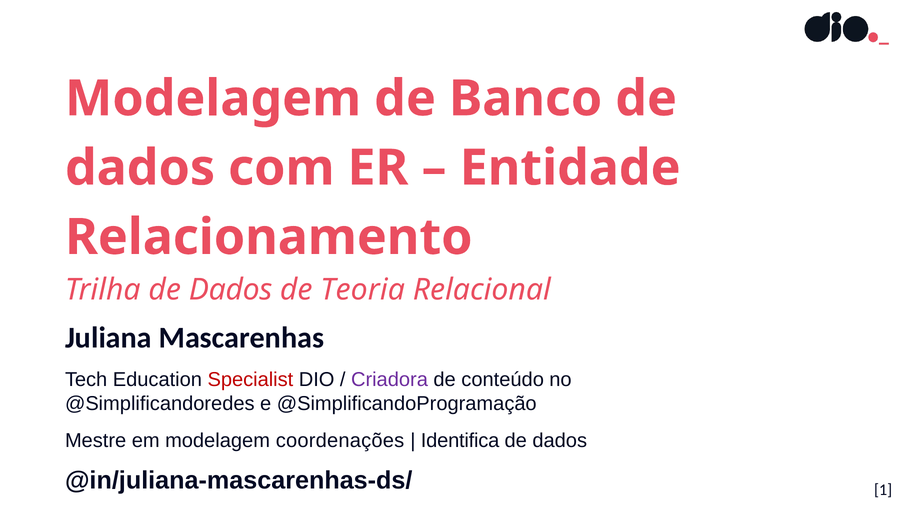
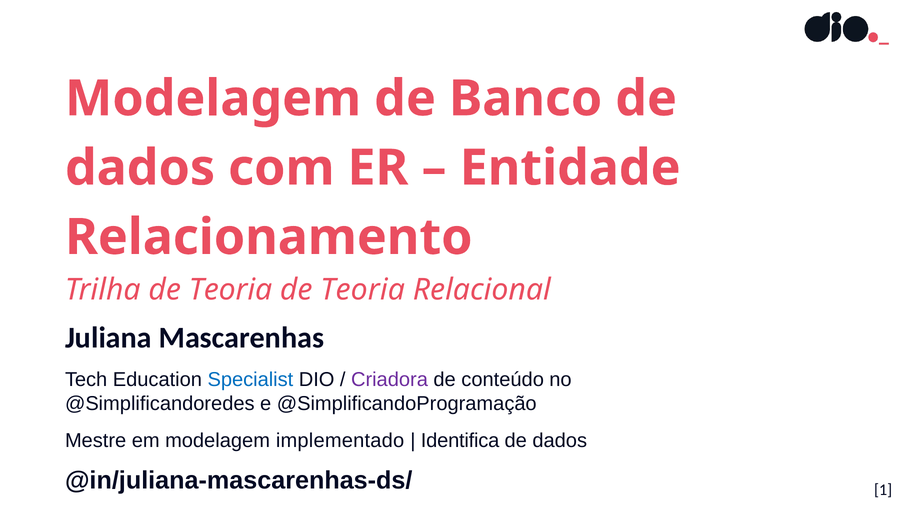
Trilha de Dados: Dados -> Teoria (231, 290)
Specialist colour: red -> blue (250, 380)
coordenações: coordenações -> implementado (340, 441)
